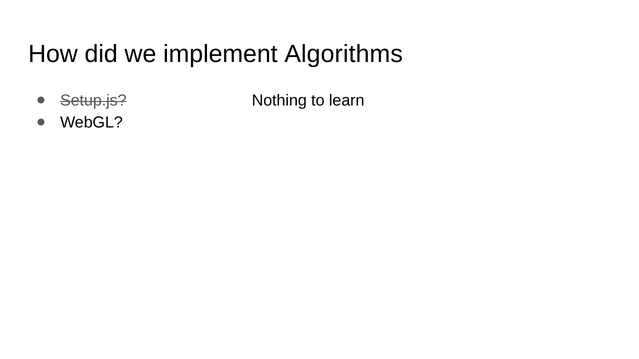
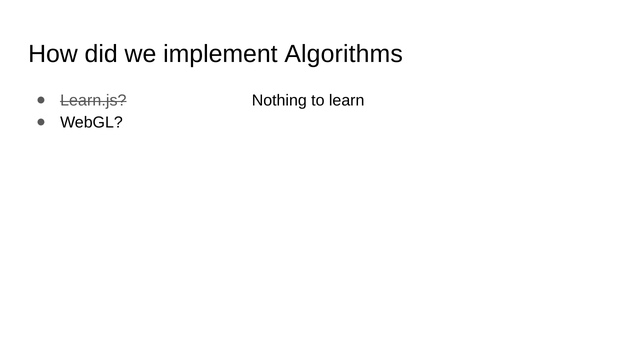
Setup.js: Setup.js -> Learn.js (93, 100)
